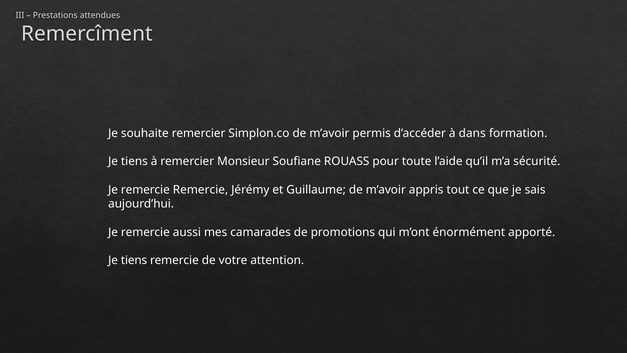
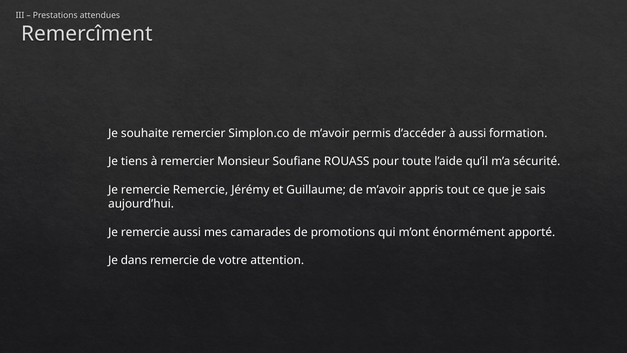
à dans: dans -> aussi (472, 133)
tiens: tiens -> dans (134, 260)
